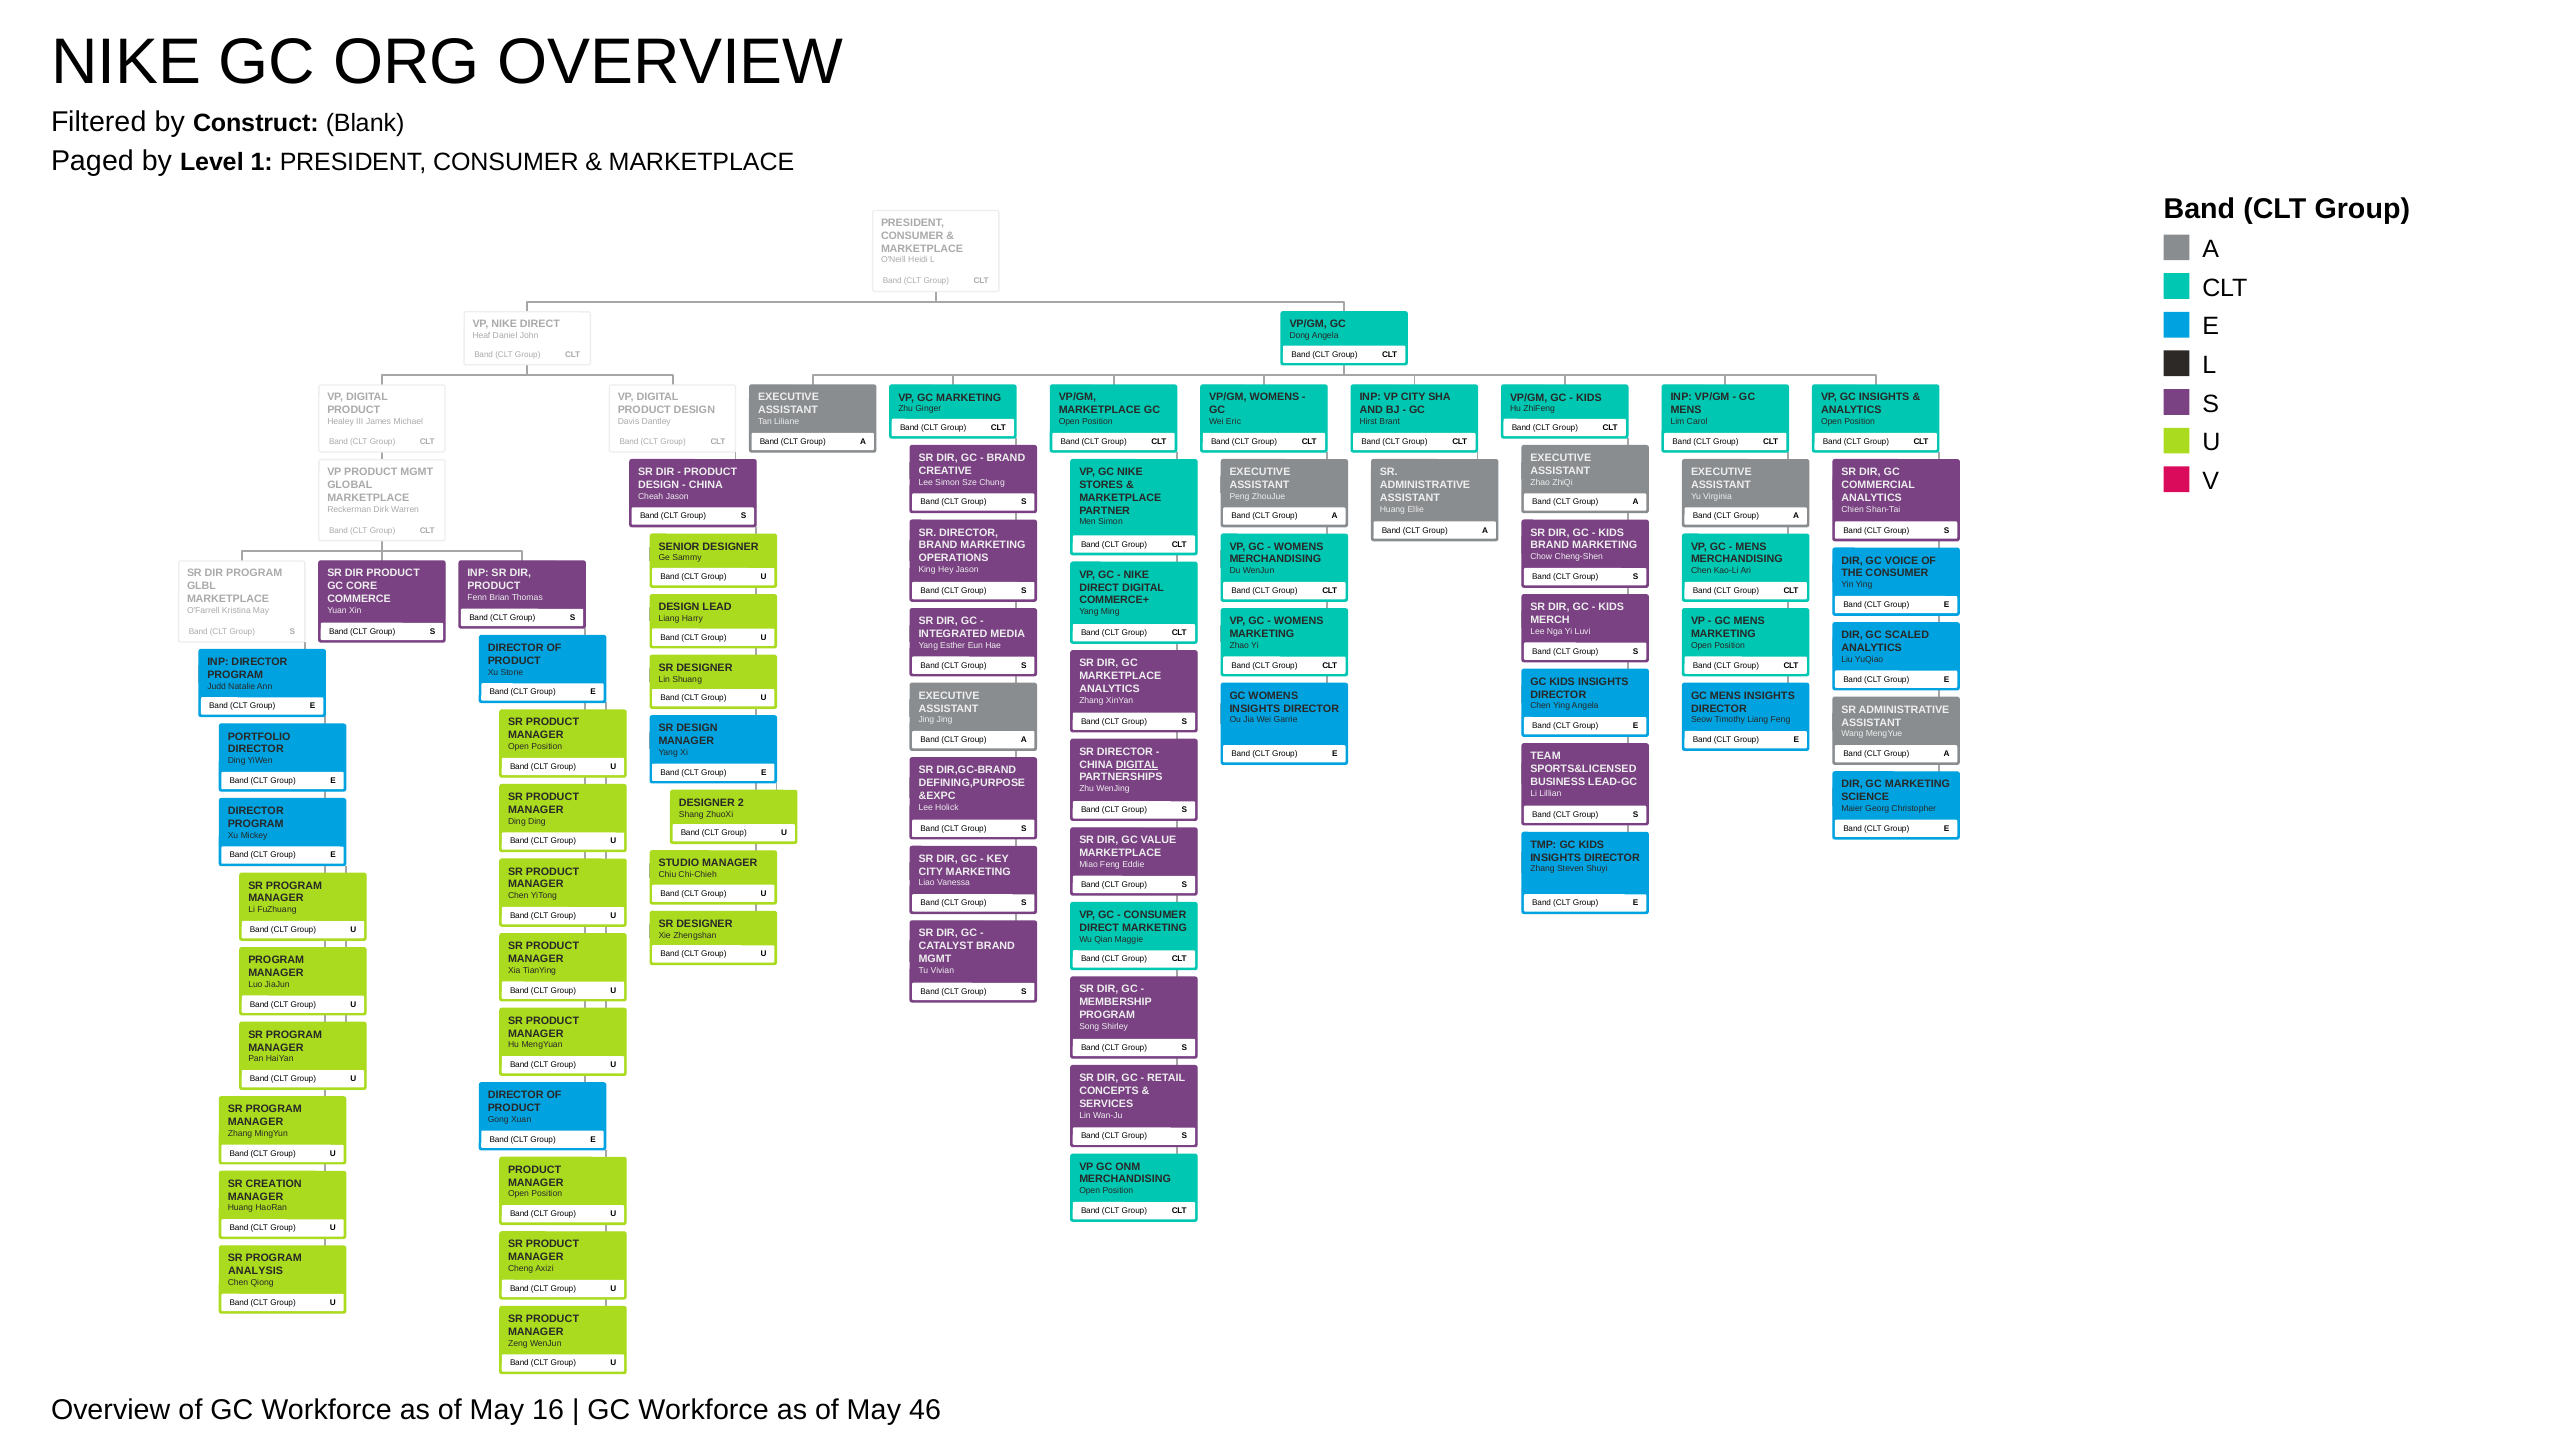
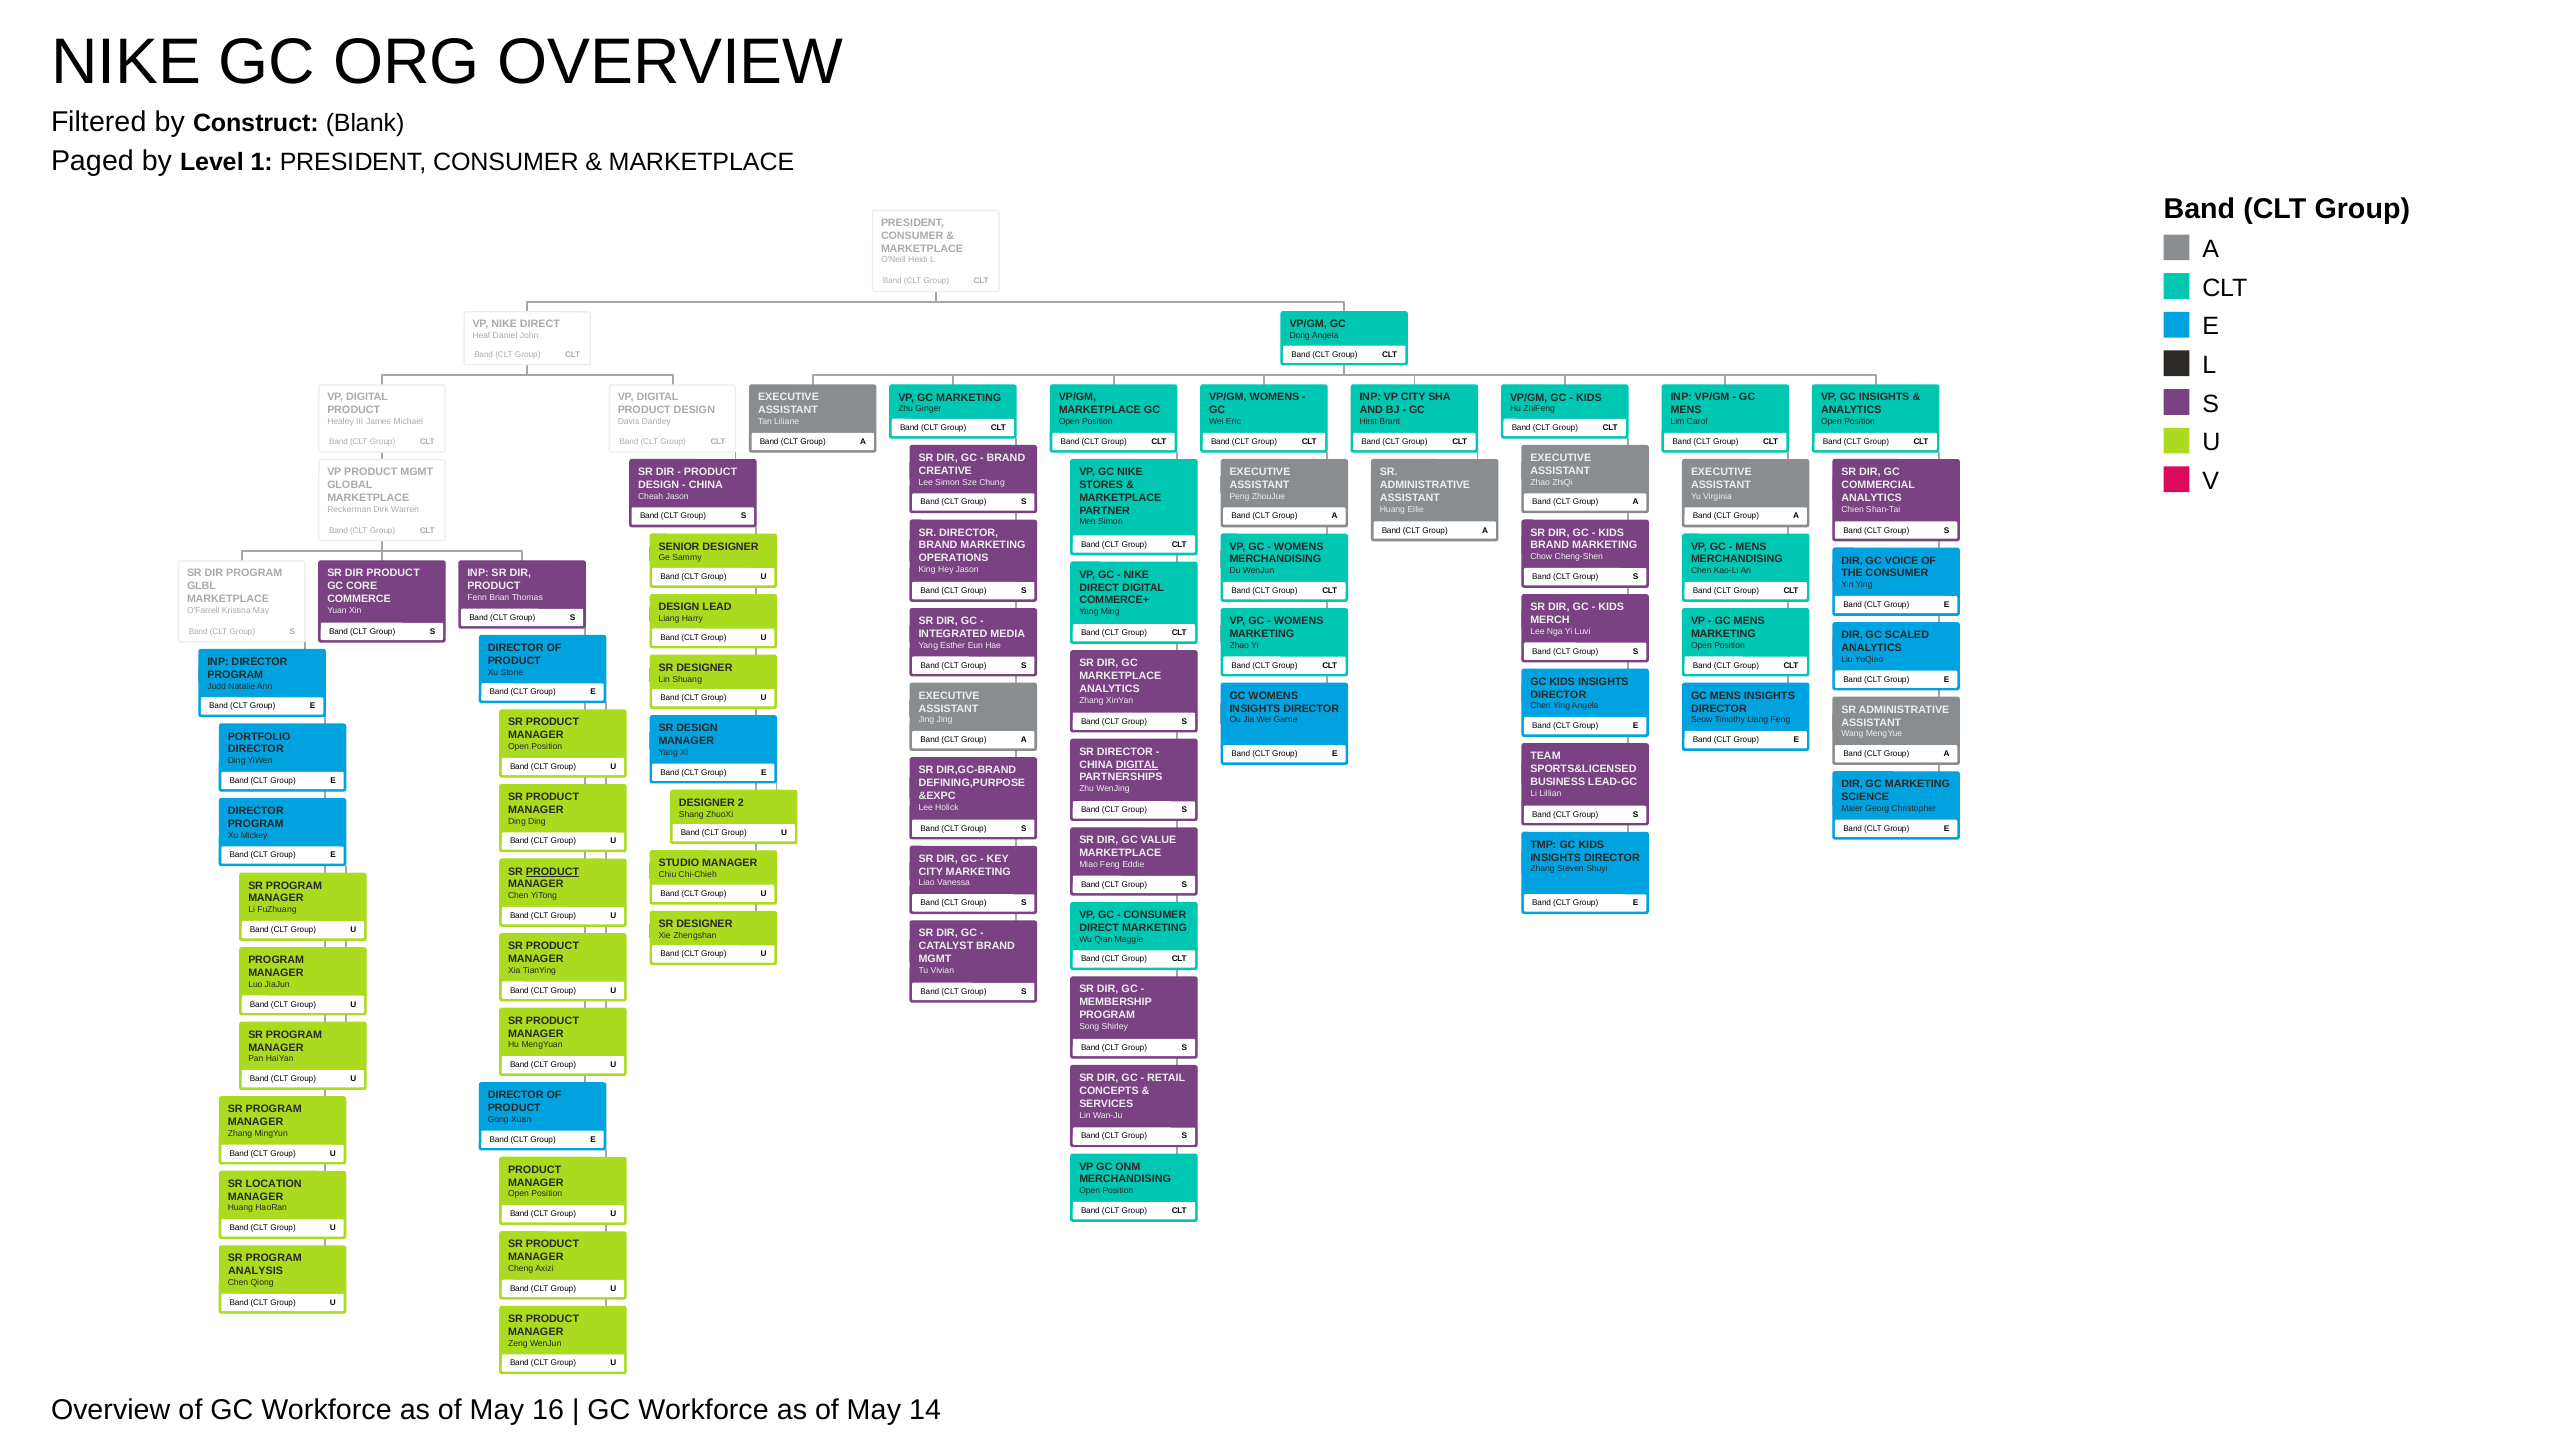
PRODUCT underline: none -> present (553, 872)
CREATION: CREATION -> LOCATION (274, 1184)
46: 46 -> 14 (925, 1410)
